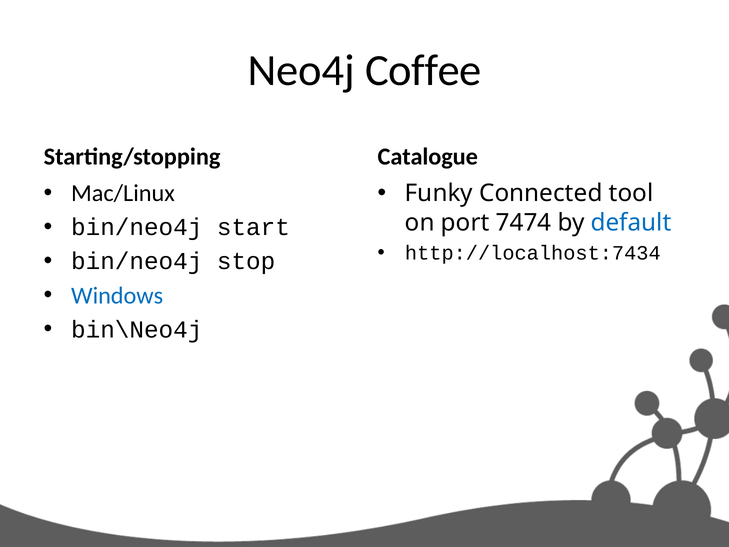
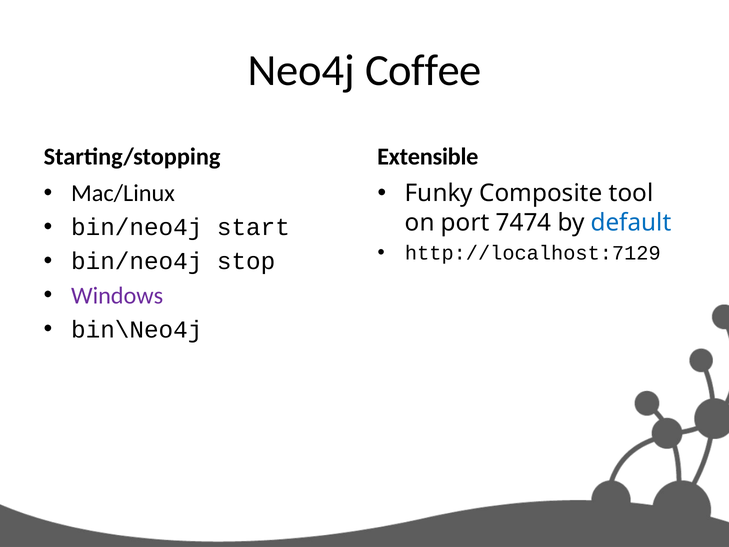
Catalogue: Catalogue -> Extensible (428, 157)
Connected: Connected -> Composite (541, 193)
http://localhost:7434: http://localhost:7434 -> http://localhost:7129 (533, 253)
Windows colour: blue -> purple (117, 295)
